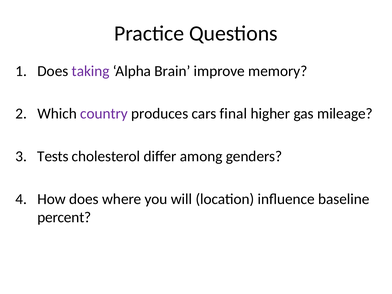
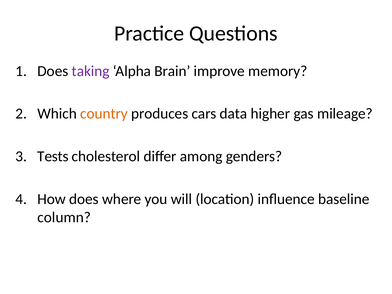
country colour: purple -> orange (104, 114)
final: final -> data (233, 114)
percent: percent -> column (64, 217)
